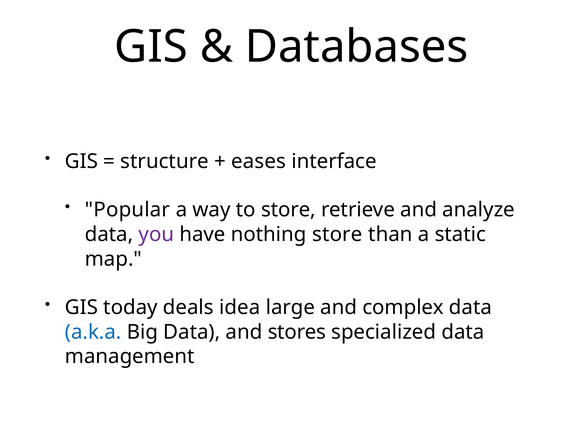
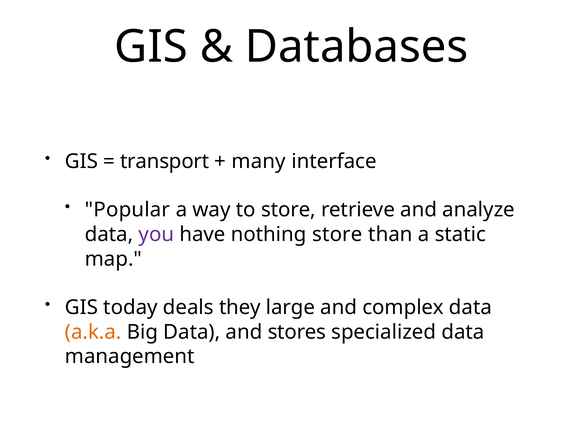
structure: structure -> transport (165, 161)
eases: eases -> many (259, 161)
idea: idea -> they (240, 308)
a.k.a colour: blue -> orange (93, 332)
